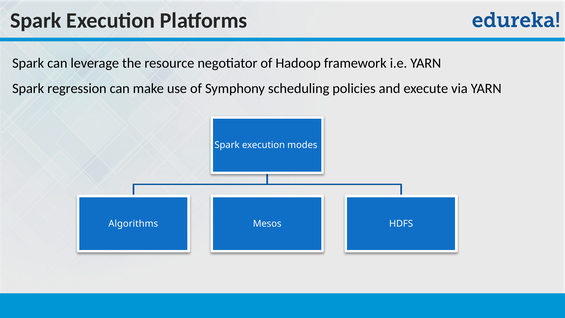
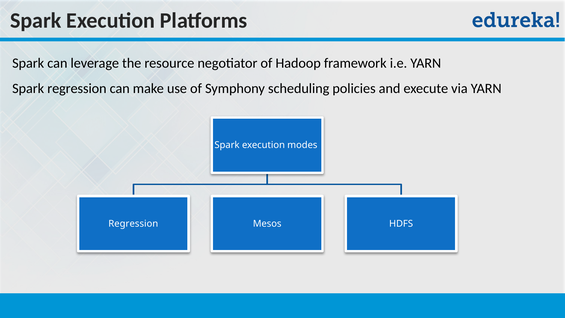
Algorithms: Algorithms -> Regression (133, 223)
